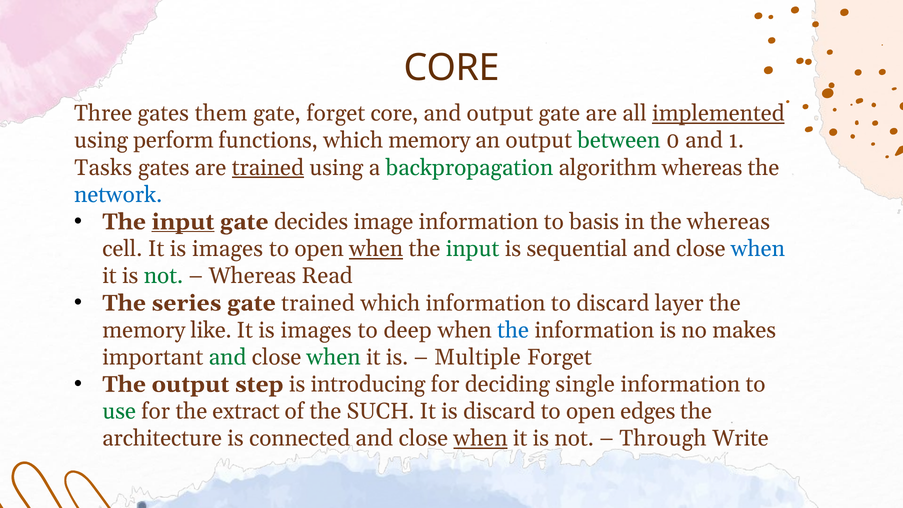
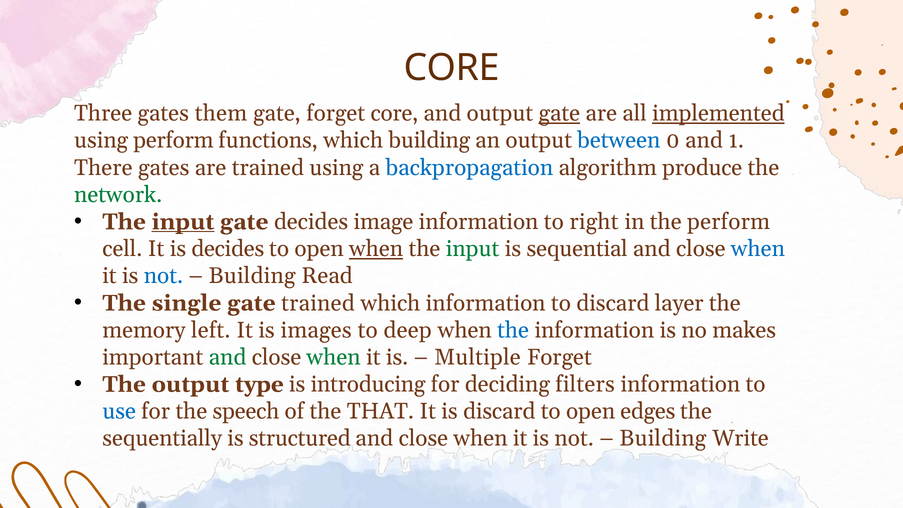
gate underline: none -> present (559, 113)
which memory: memory -> building (429, 141)
between colour: green -> blue (619, 141)
Tasks: Tasks -> There (103, 168)
trained underline: present -> none (268, 168)
backpropagation colour: green -> blue (469, 168)
algorithm whereas: whereas -> produce (702, 168)
network colour: blue -> green (118, 195)
basis: basis -> right (594, 222)
the whereas: whereas -> perform (729, 222)
cell It is images: images -> decides (228, 249)
not colour: green -> blue (163, 276)
Whereas: Whereas -> Building (252, 276)
series: series -> single (187, 303)
like: like -> left (211, 330)
step: step -> type (259, 384)
single: single -> filters (585, 384)
use colour: green -> blue (119, 411)
extract: extract -> speech (246, 411)
SUCH: SUCH -> THAT (380, 411)
architecture: architecture -> sequentially (162, 439)
connected: connected -> structured (300, 439)
when underline: present -> none (481, 439)
Through: Through -> Building (663, 439)
